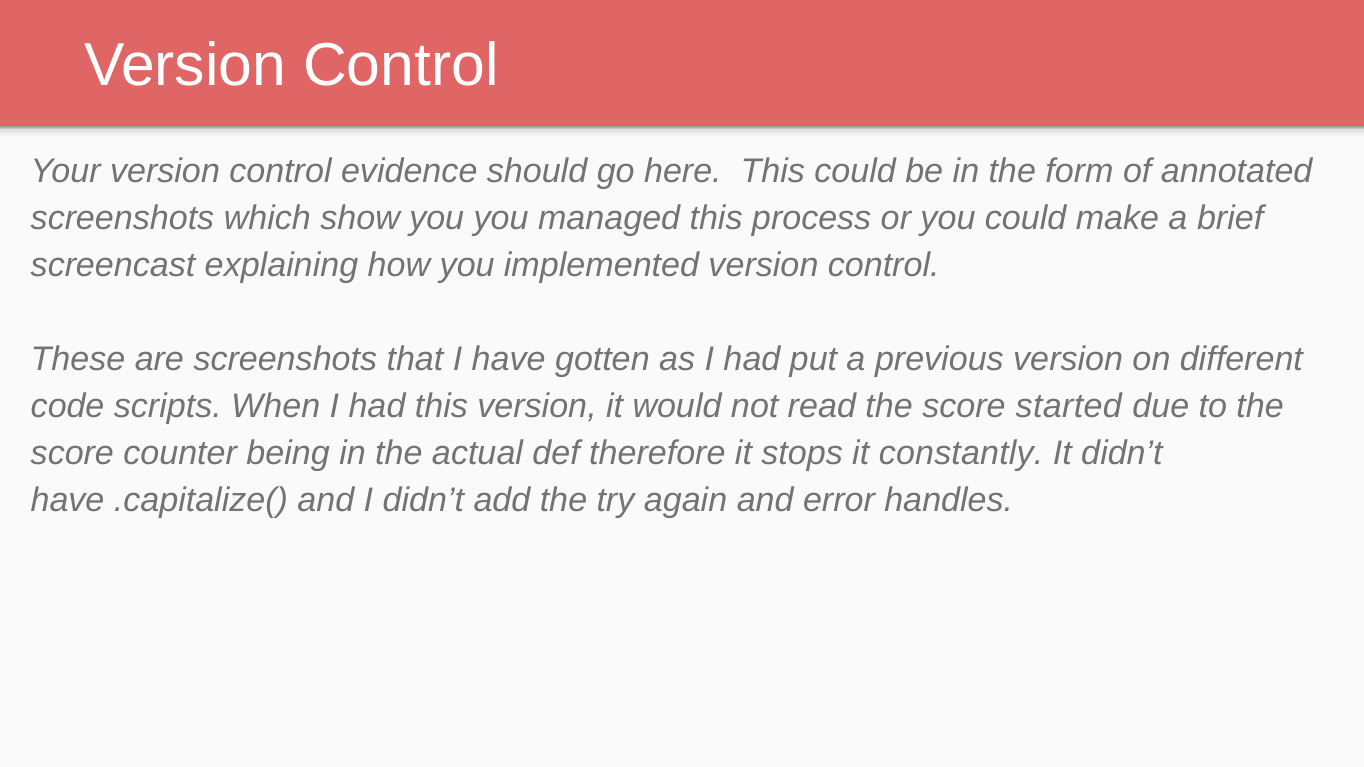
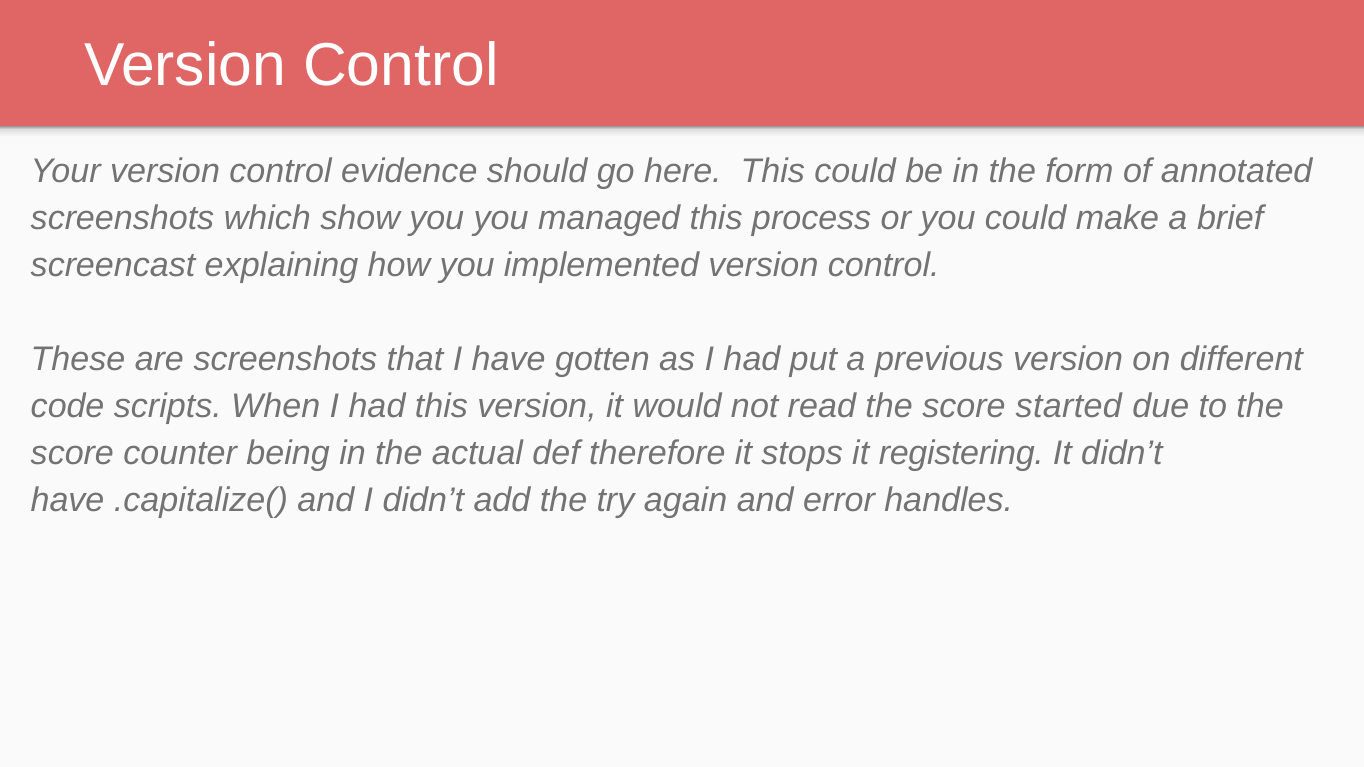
constantly: constantly -> registering (961, 453)
